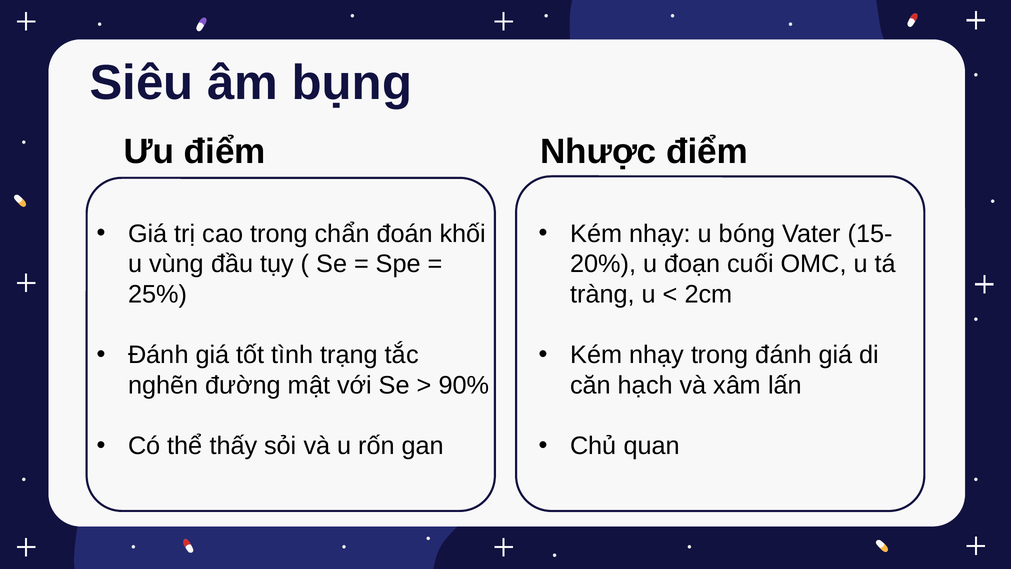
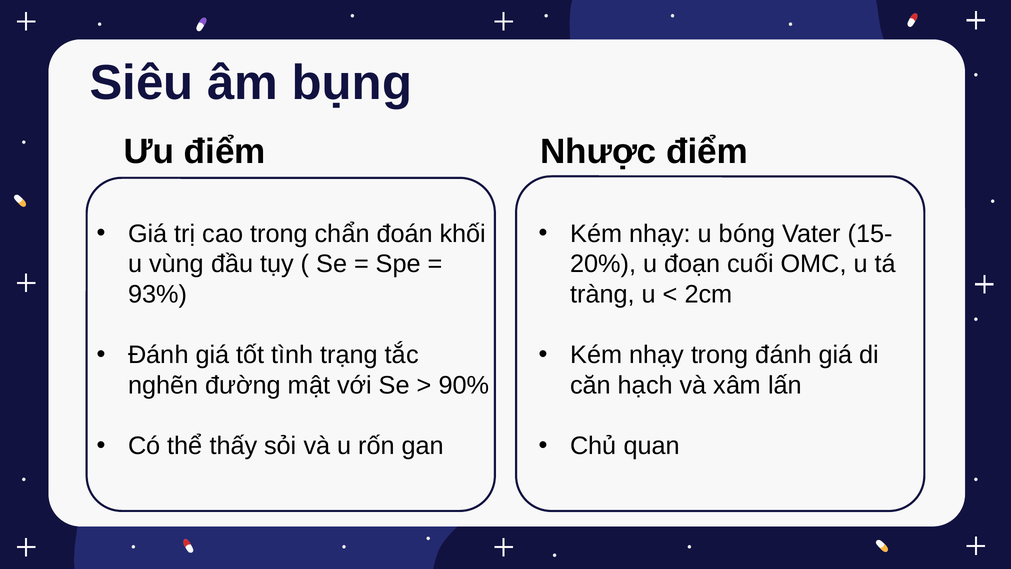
25%: 25% -> 93% (158, 294)
